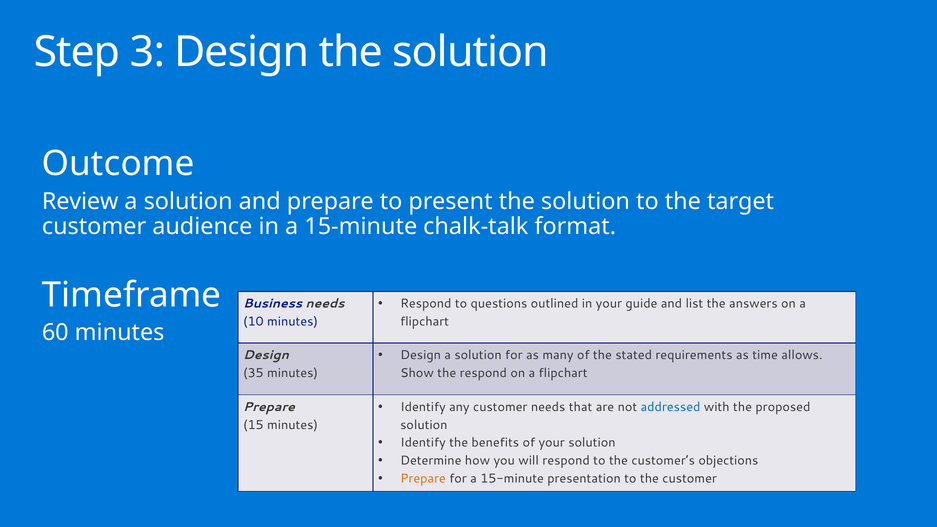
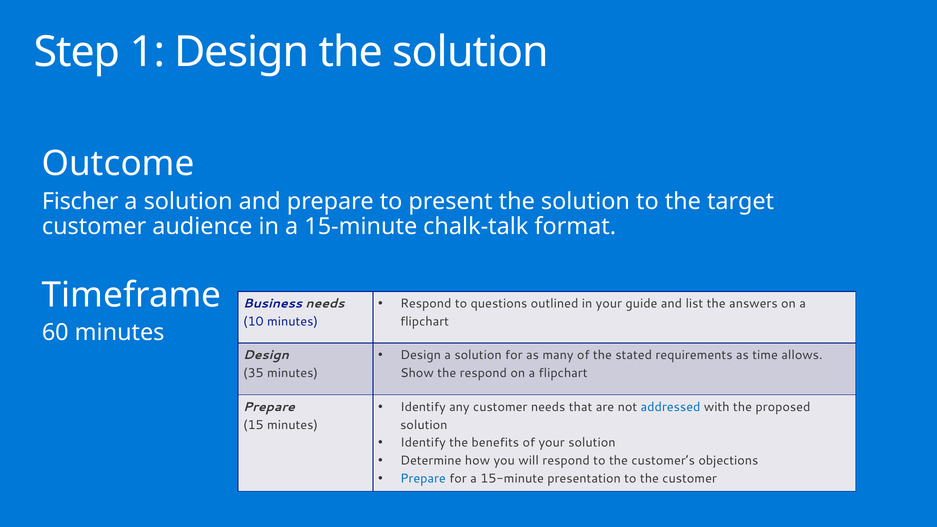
3: 3 -> 1 (148, 52)
Review: Review -> Fischer (80, 201)
Prepare colour: orange -> blue (423, 479)
